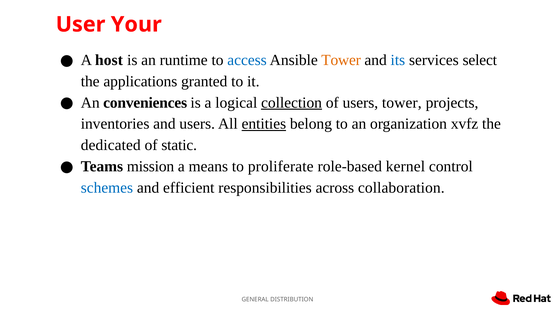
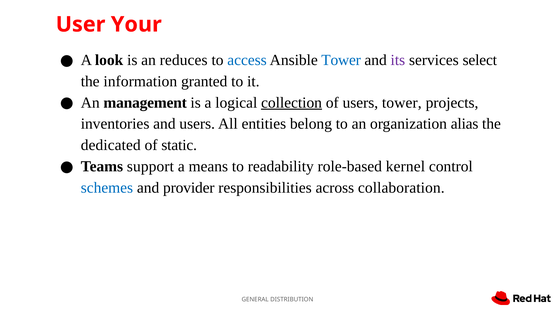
host: host -> look (109, 60)
runtime: runtime -> reduces (184, 60)
Tower colour: orange -> blue (341, 60)
its colour: blue -> purple (398, 60)
applications: applications -> information (140, 81)
conveniences: conveniences -> management (145, 103)
entities underline: present -> none (264, 124)
xvfz: xvfz -> alias (465, 124)
mission: mission -> support (150, 167)
proliferate: proliferate -> readability (281, 167)
efficient: efficient -> provider (189, 188)
